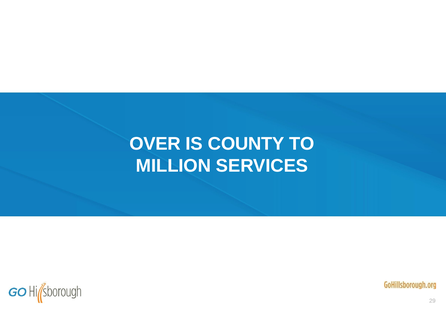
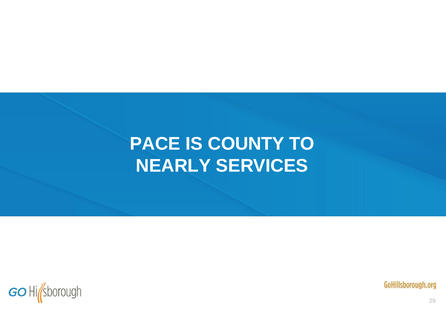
OVER: OVER -> PACE (155, 144)
MILLION: MILLION -> NEARLY (173, 166)
